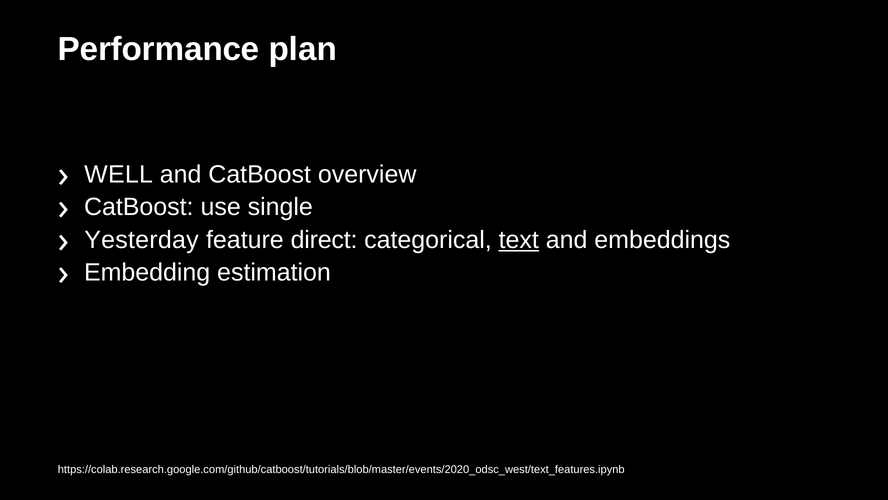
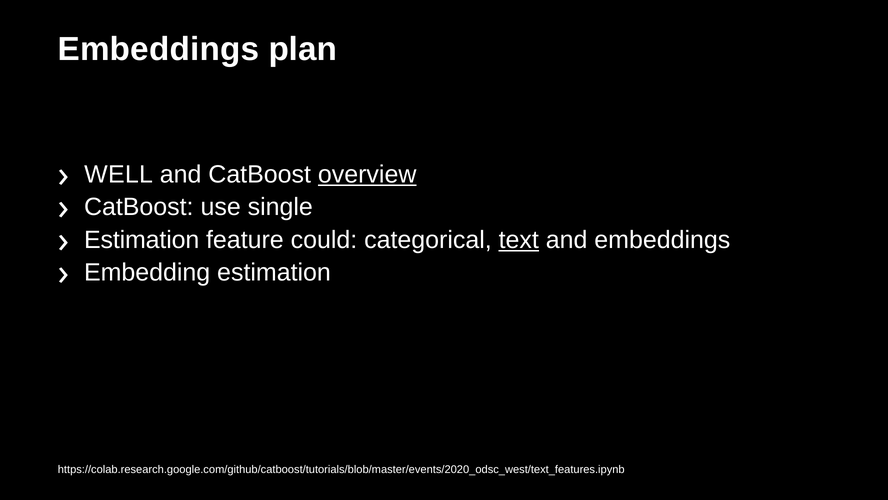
Performance: Performance -> Embeddings (158, 49)
overview underline: none -> present (367, 174)
Yesterday: Yesterday -> Estimation (142, 240)
direct: direct -> could (324, 240)
